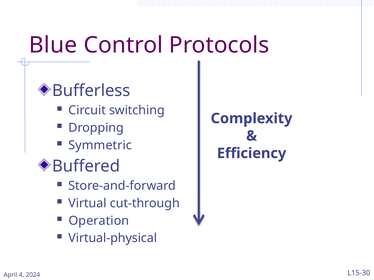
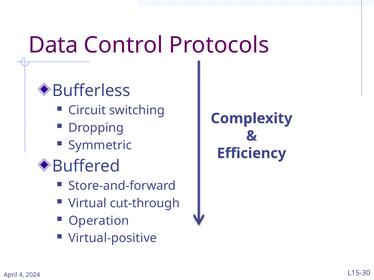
Blue: Blue -> Data (53, 45)
Virtual-physical: Virtual-physical -> Virtual-positive (113, 239)
